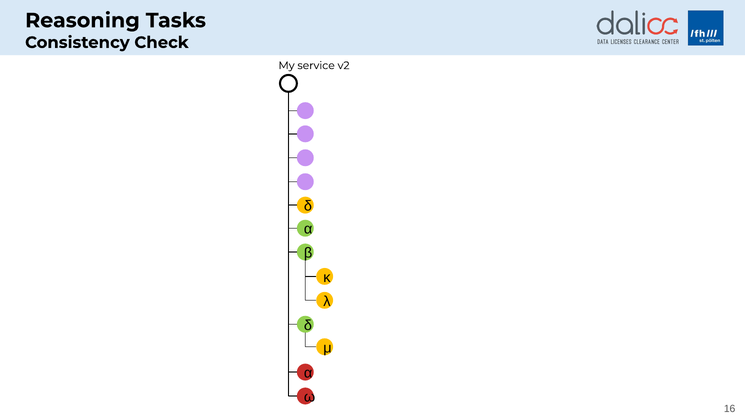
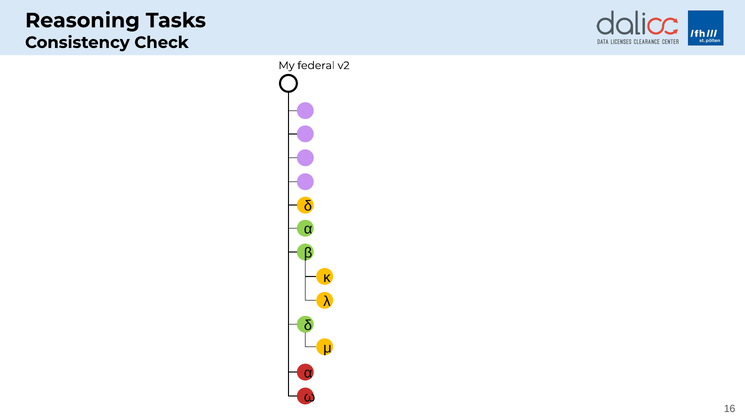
service: service -> federal (316, 66)
